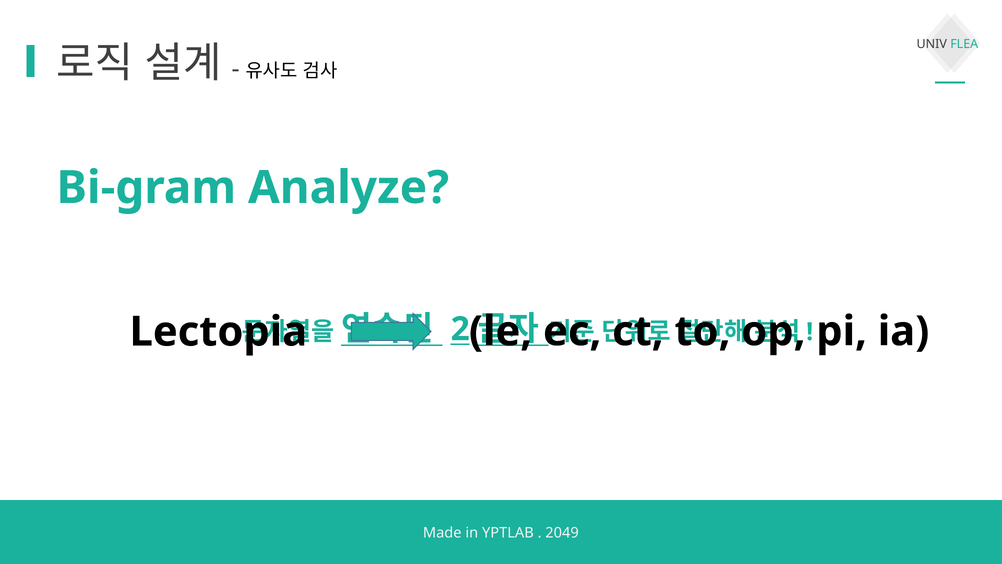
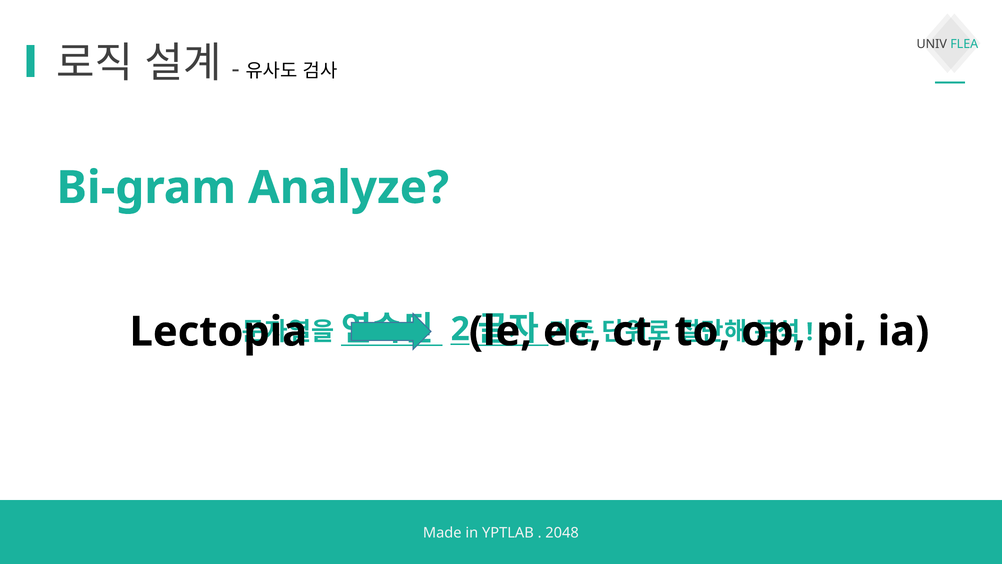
2049: 2049 -> 2048 (562, 532)
